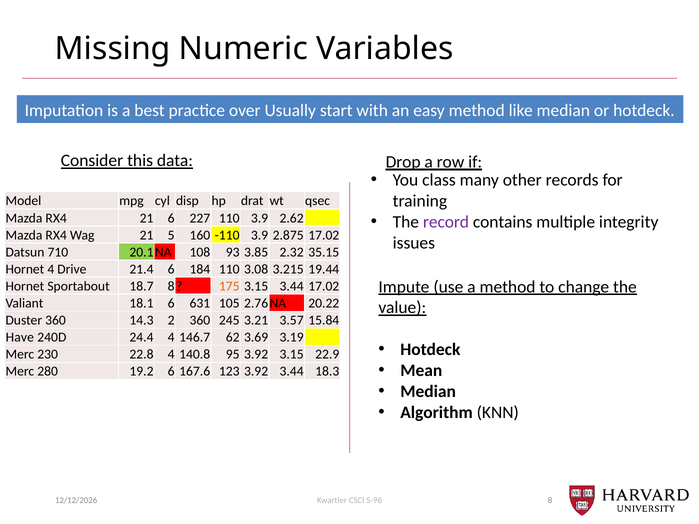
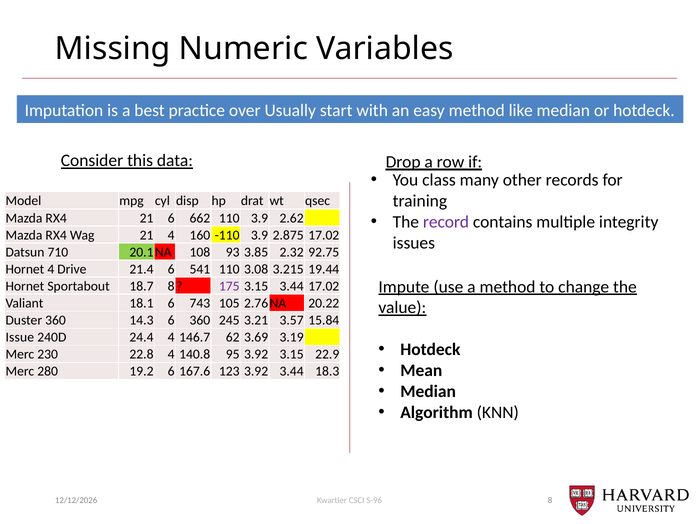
227: 227 -> 662 (200, 218)
21 5: 5 -> 4 (171, 235)
35.15: 35.15 -> 92.75 (324, 252)
184: 184 -> 541 (200, 269)
175 colour: orange -> purple (229, 286)
631: 631 -> 743 (200, 303)
14.3 2: 2 -> 6 (171, 320)
Have: Have -> Issue (20, 338)
